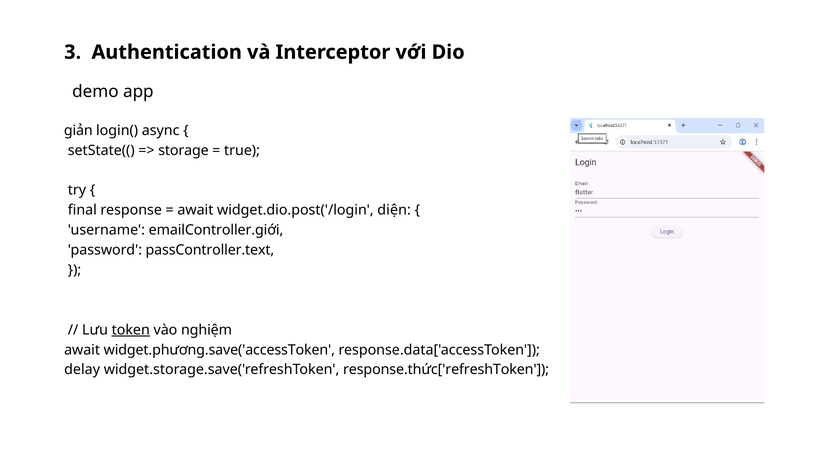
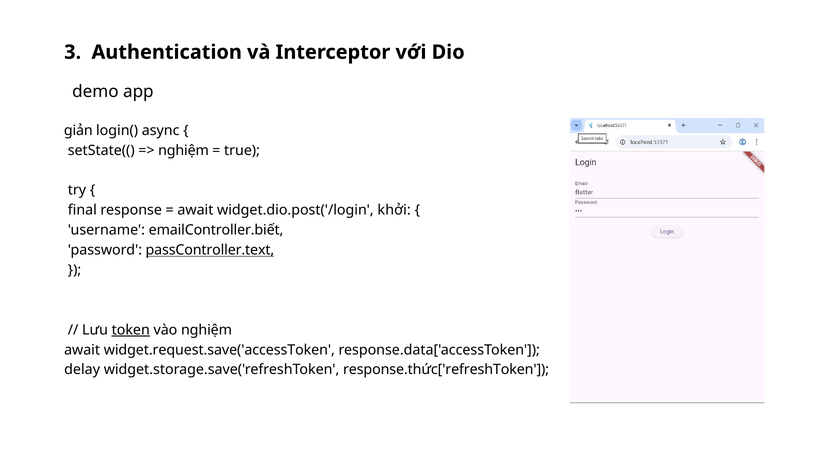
storage: storage -> nghiệm (184, 150)
diện: diện -> khởi (394, 210)
emailController.giới: emailController.giới -> emailController.biết (216, 230)
passController.text underline: none -> present (210, 250)
widget.phương.save('accessToken: widget.phương.save('accessToken -> widget.request.save('accessToken (219, 350)
